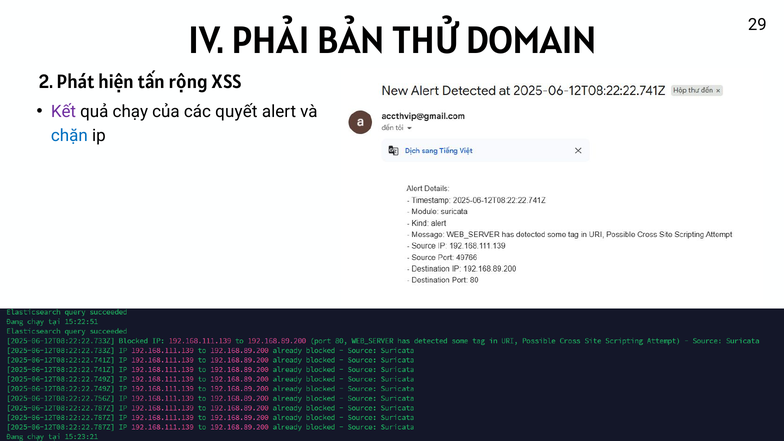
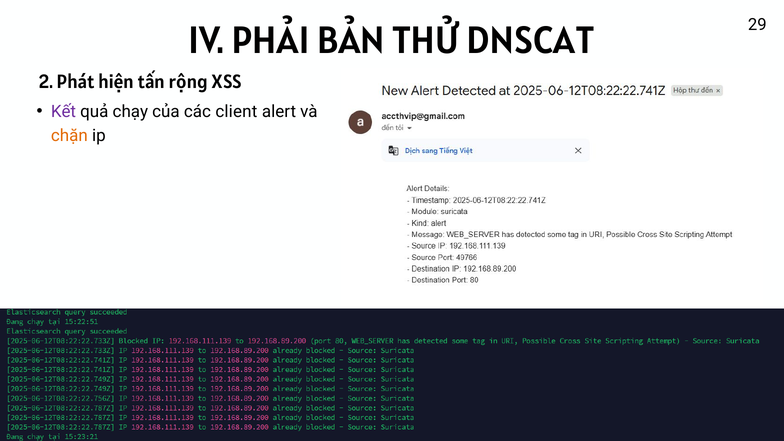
DOMAIN: DOMAIN -> DNSCAT (531, 41)
quyết: quyết -> client (236, 112)
chặn colour: blue -> orange (69, 136)
